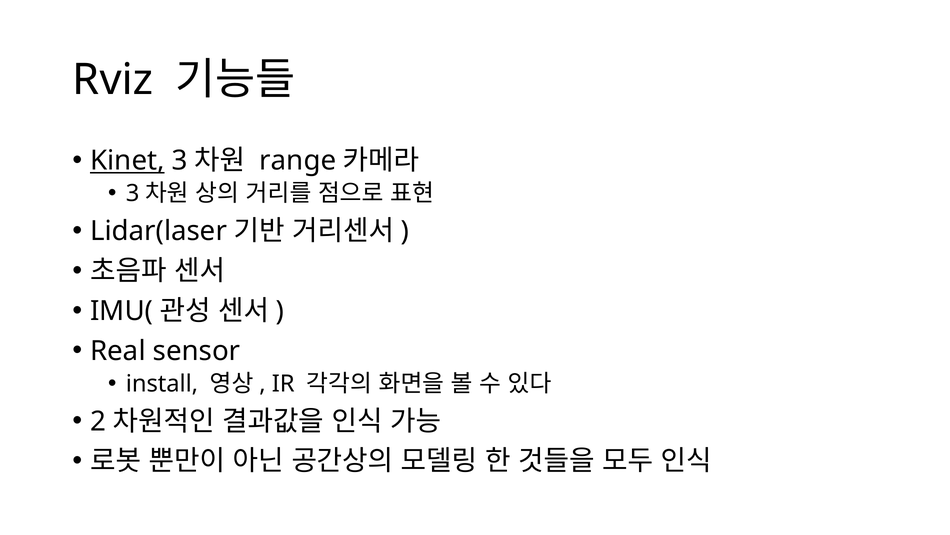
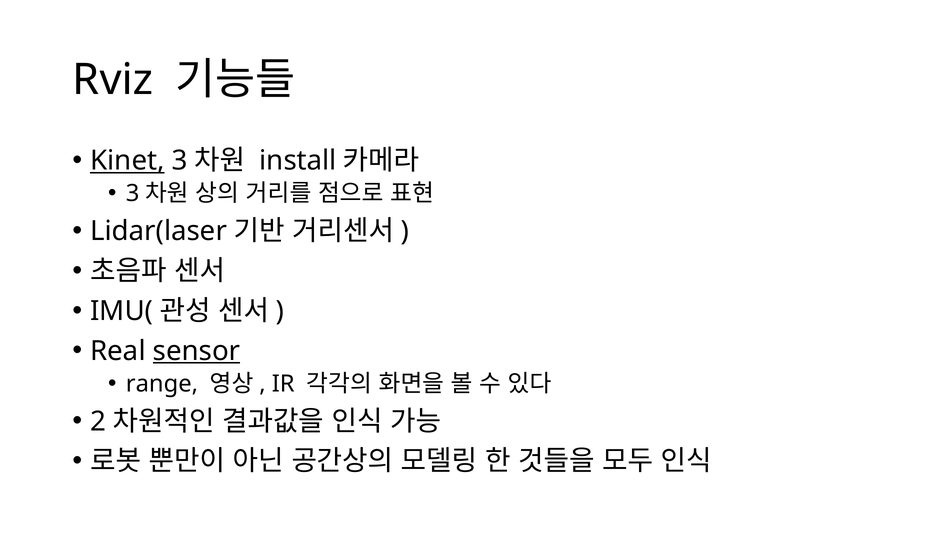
range: range -> install (298, 161)
sensor underline: none -> present (197, 351)
install: install -> range (162, 383)
